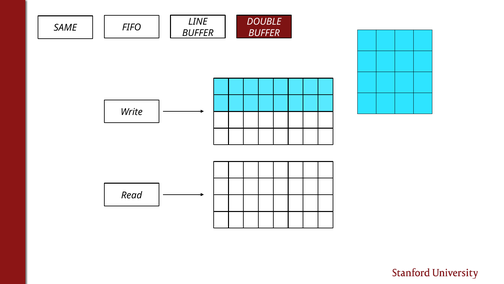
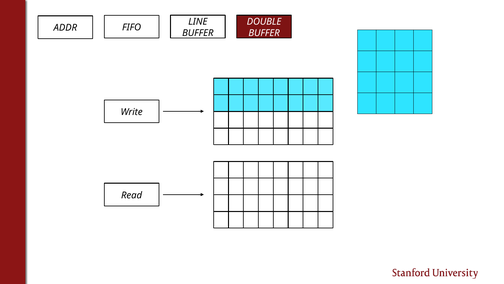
SAME: SAME -> ADDR (65, 28)
